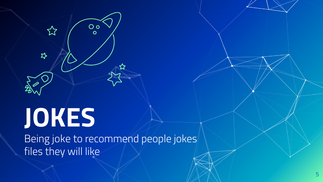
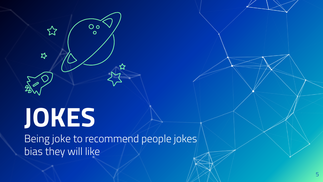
files: files -> bias (33, 151)
